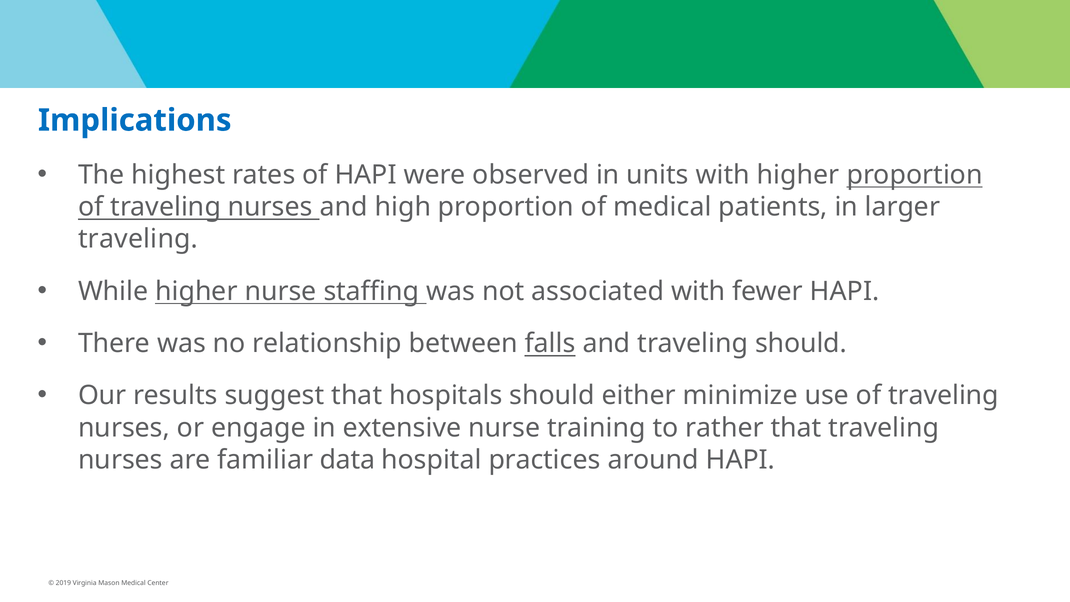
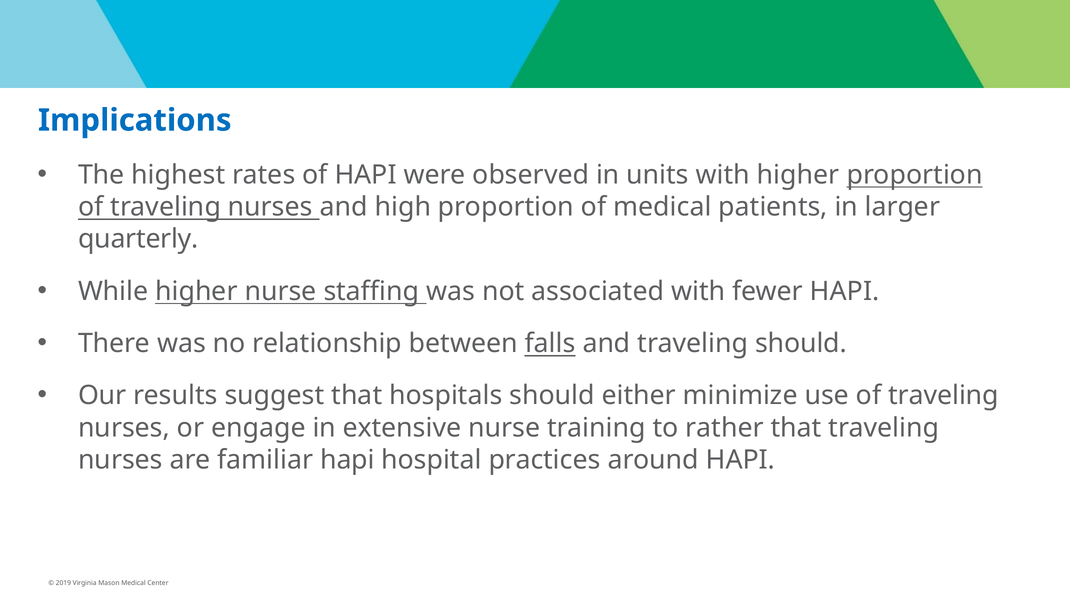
traveling: traveling -> quarterly (138, 239)
familiar data: data -> hapi (347, 460)
